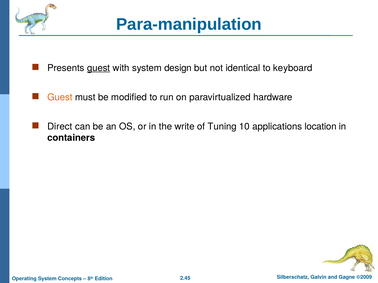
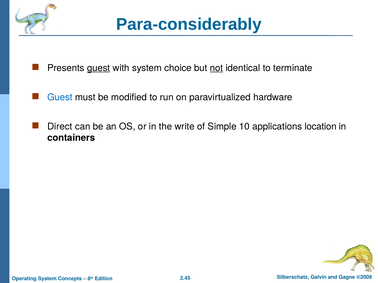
Para-manipulation: Para-manipulation -> Para-considerably (189, 25)
design: design -> choice (178, 68)
not underline: none -> present (216, 68)
keyboard: keyboard -> terminate (293, 68)
Guest colour: orange -> blue (60, 97)
Tuning: Tuning -> Simple (222, 127)
